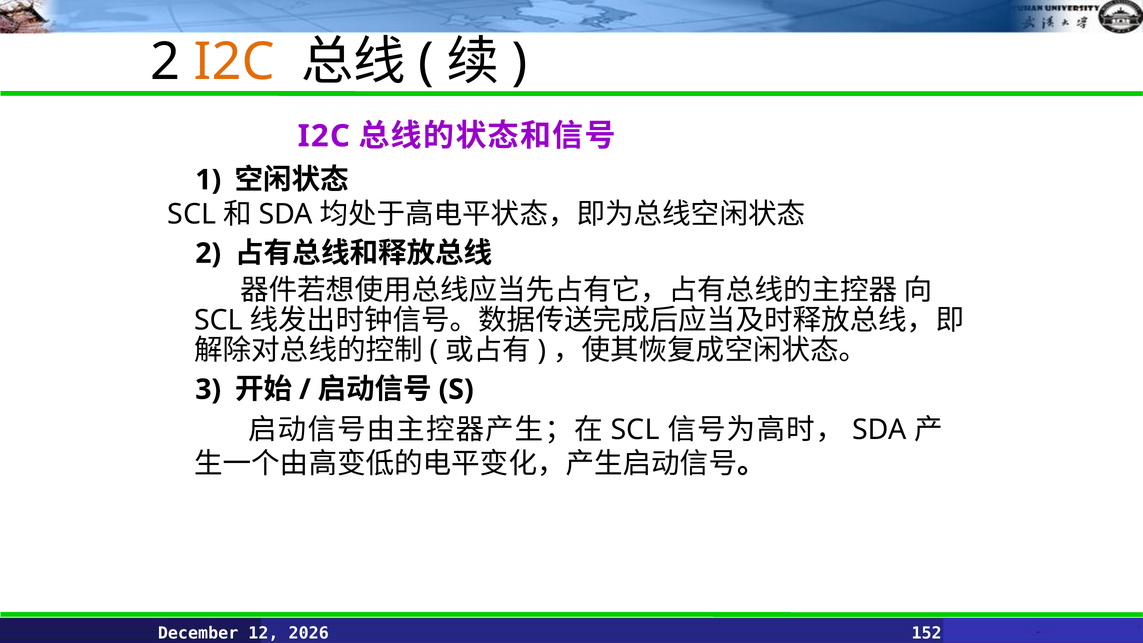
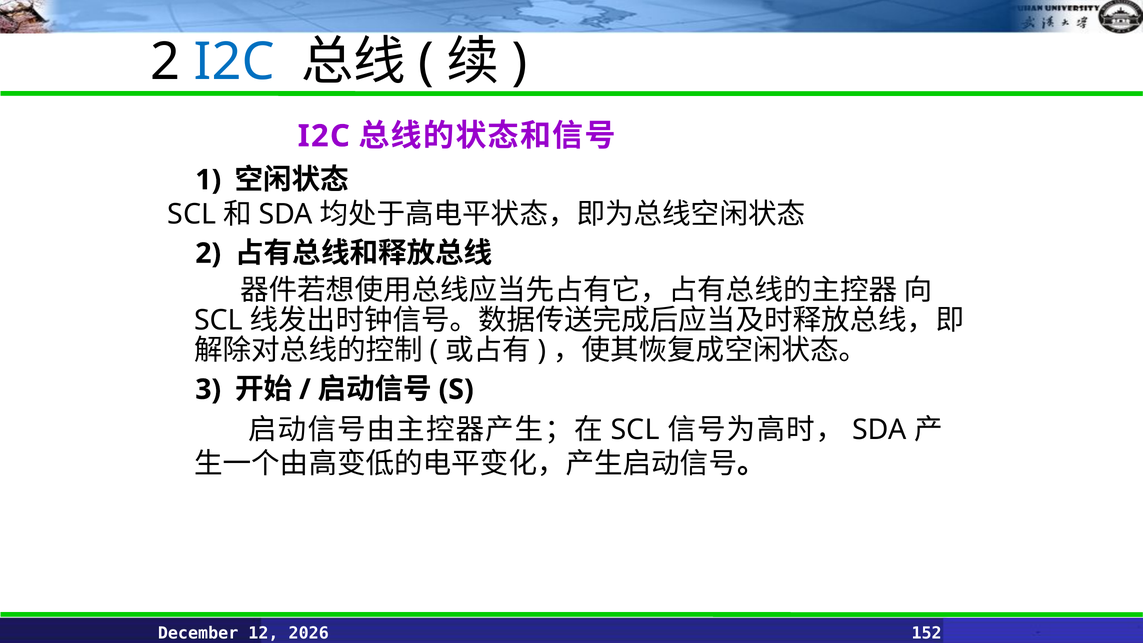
I2C colour: orange -> blue (234, 62)
